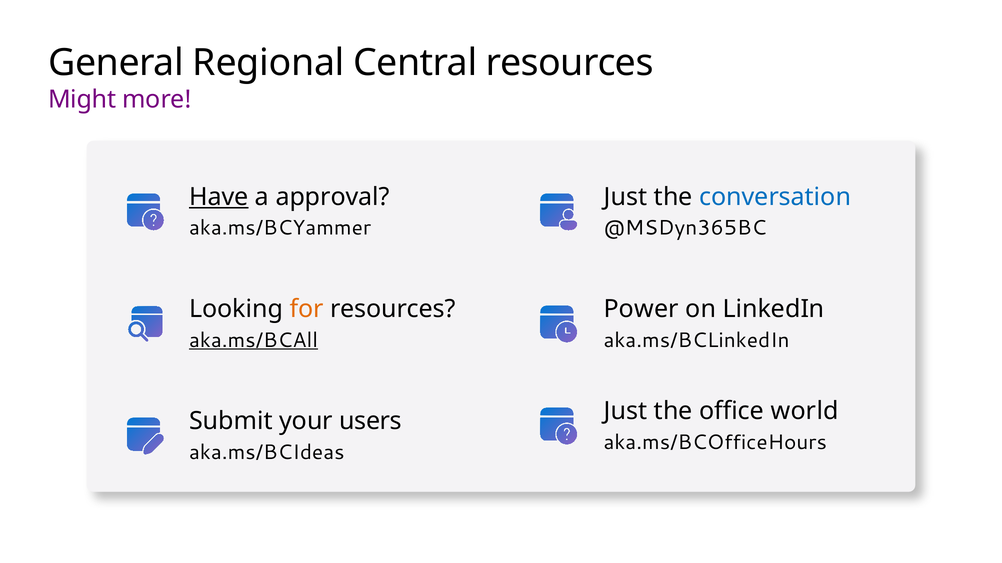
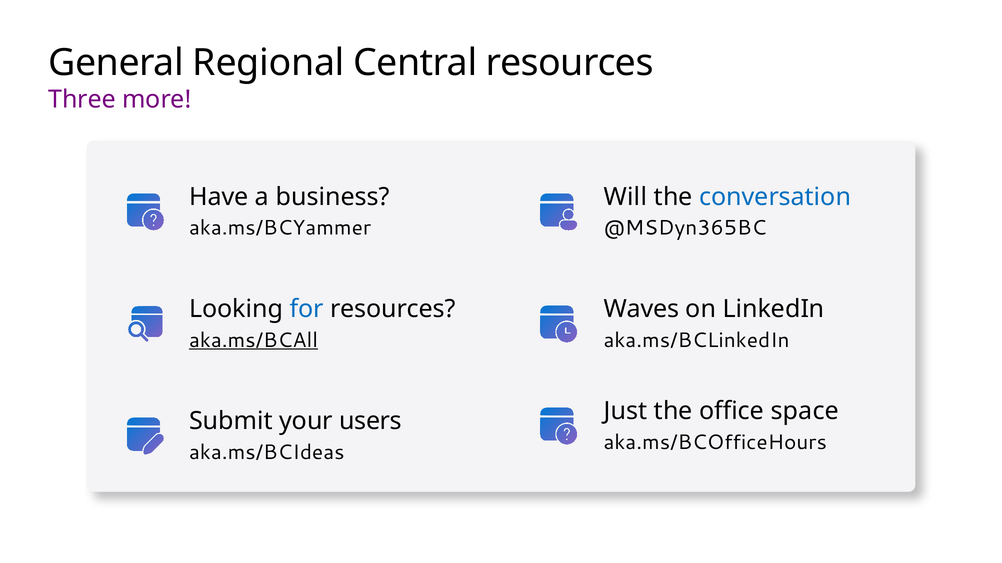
Might: Might -> Three (82, 99)
Have underline: present -> none (219, 197)
approval: approval -> business (333, 197)
Just: Just -> Will (625, 197)
for colour: orange -> blue (307, 309)
Power: Power -> Waves (641, 309)
world: world -> space (805, 412)
